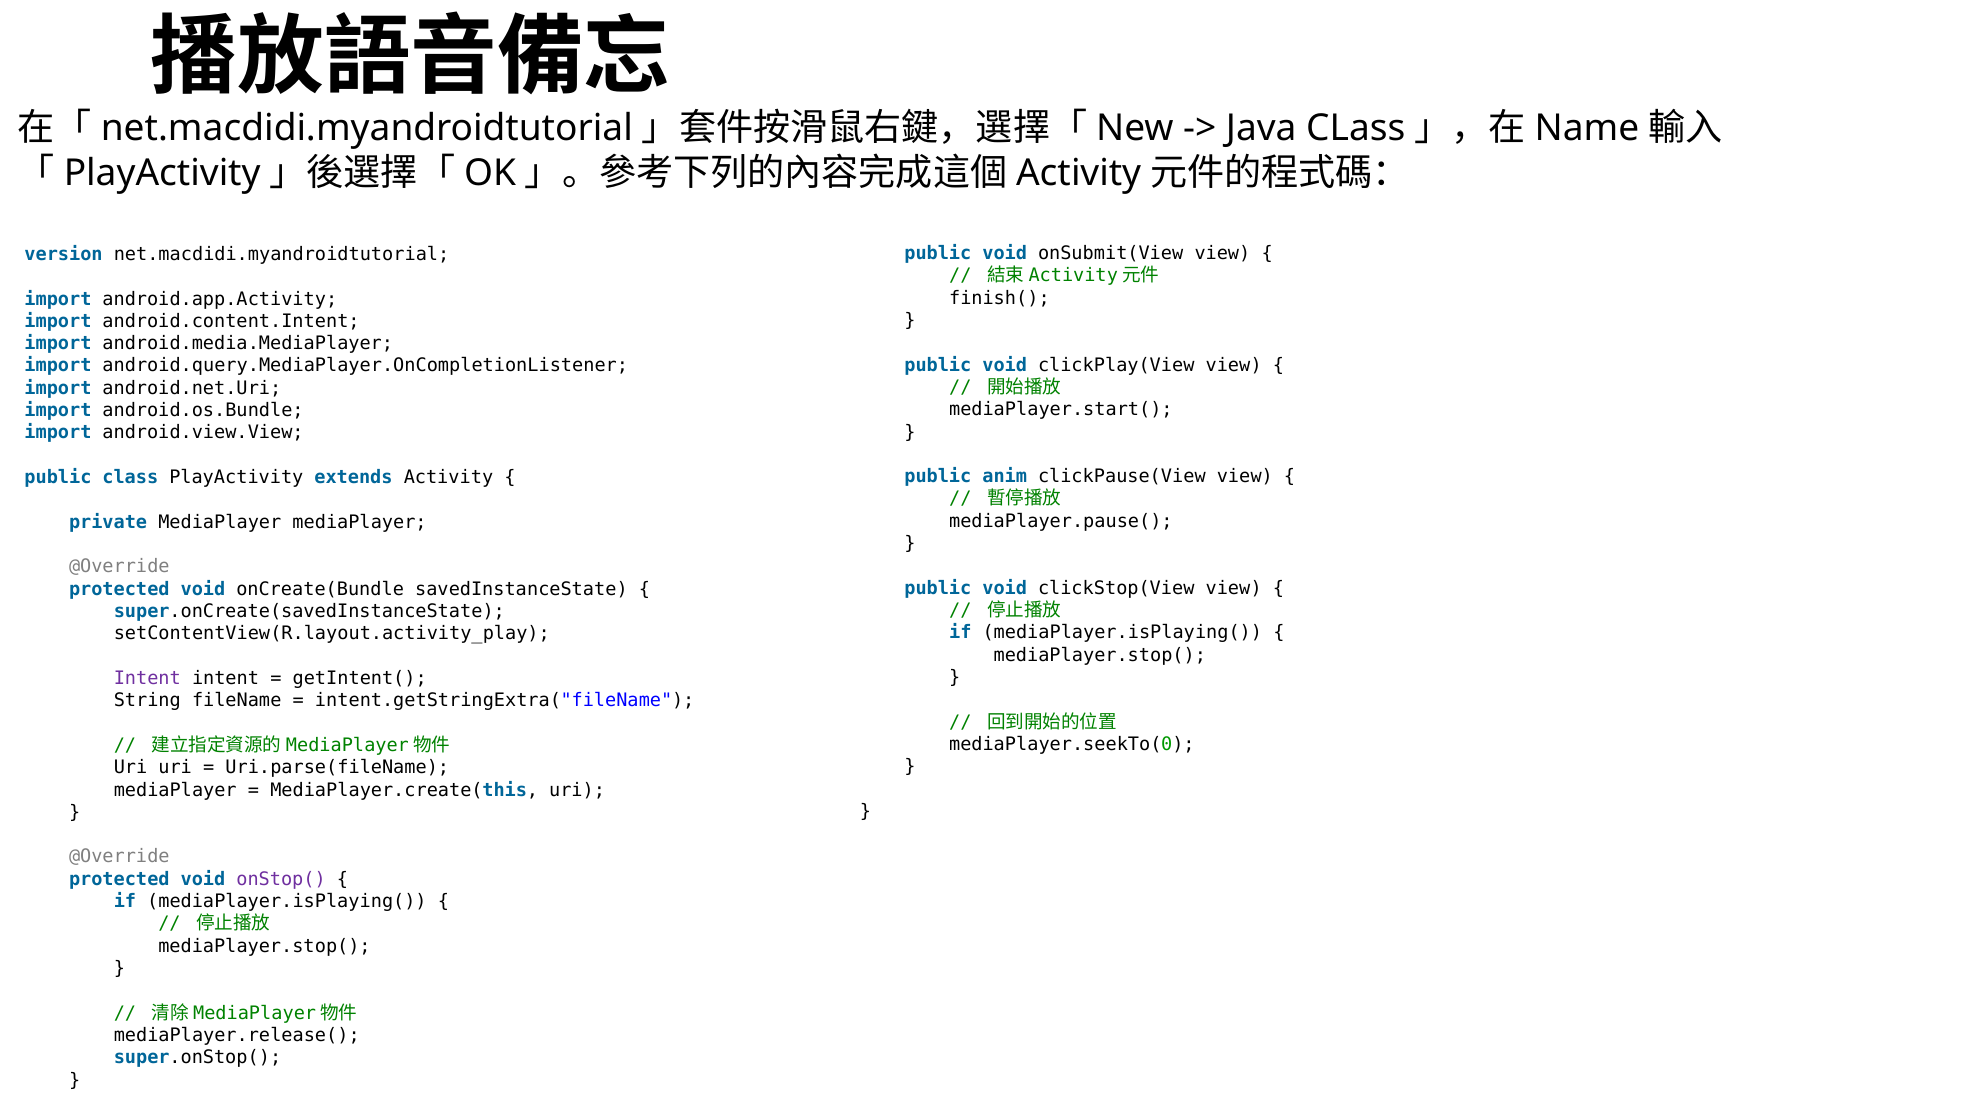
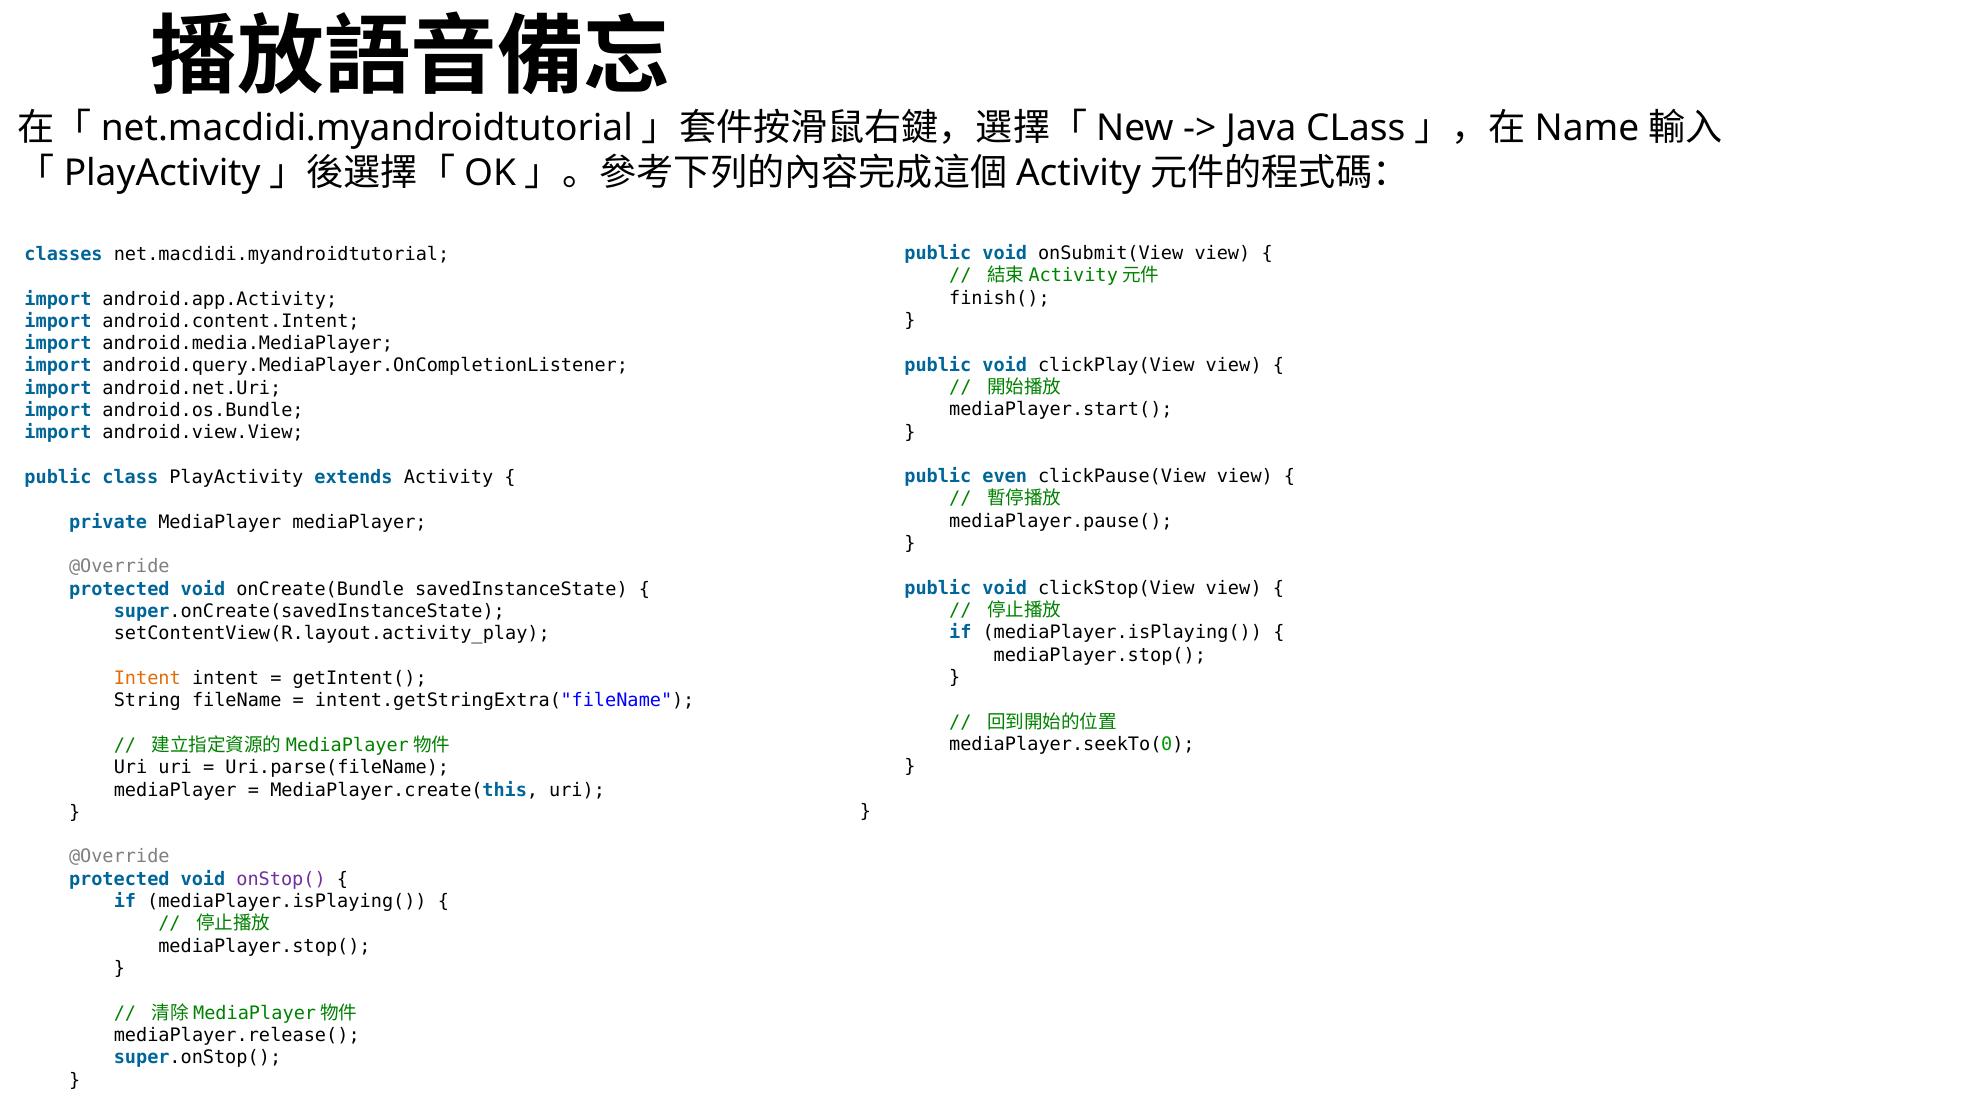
version: version -> classes (64, 254)
anim: anim -> even (1005, 477)
Intent colour: purple -> orange (147, 678)
